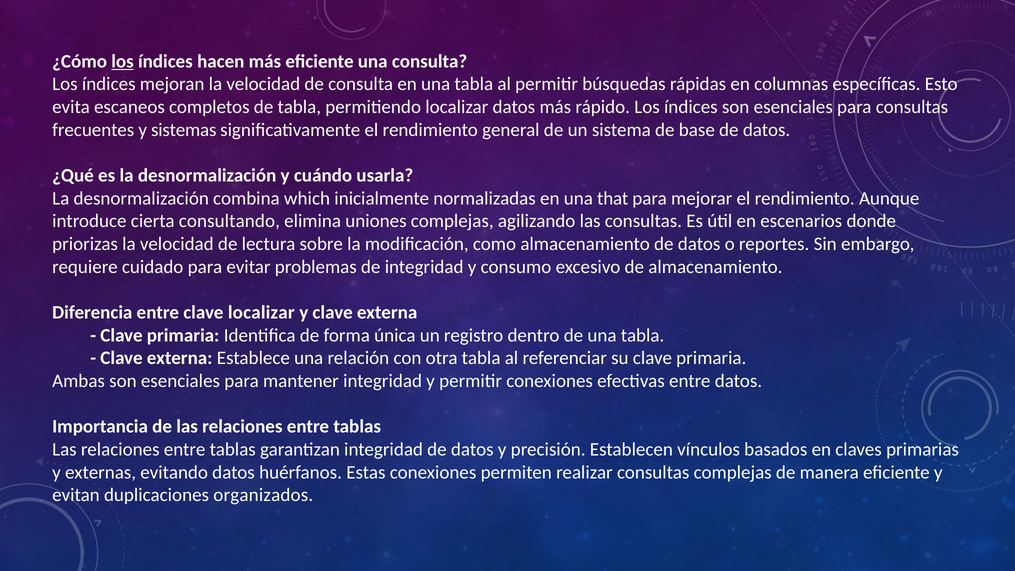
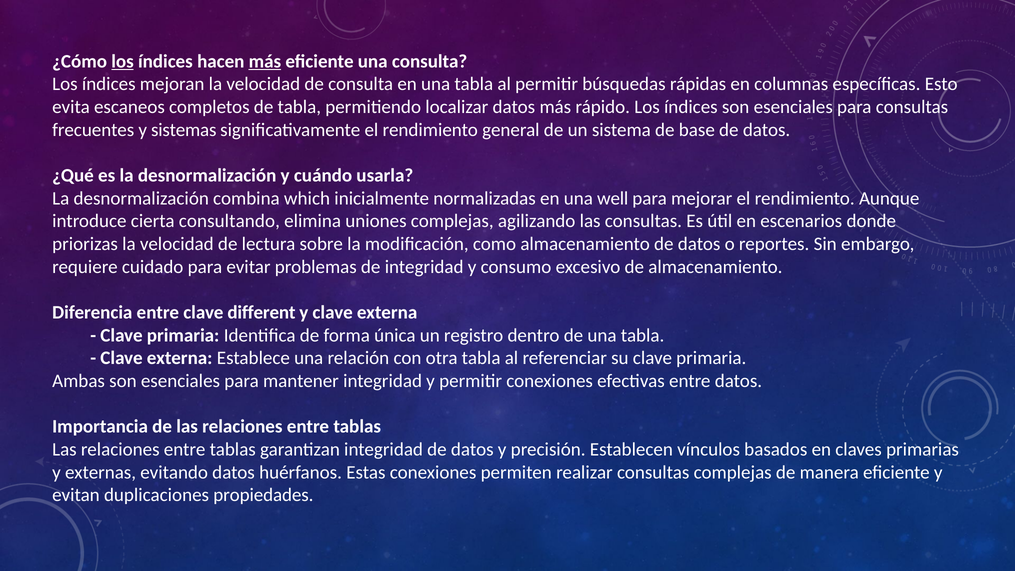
más underline: none -> present (265, 61)
that: that -> well (613, 198)
clave localizar: localizar -> different (261, 312)
organizados: organizados -> propiedades (263, 495)
